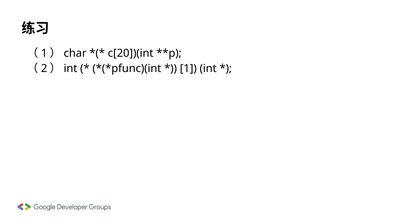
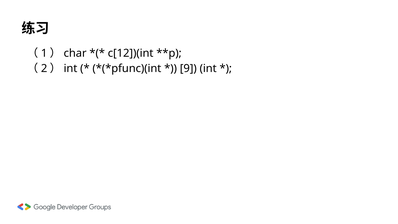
c[20])(int: c[20])(int -> c[12])(int (131, 53)
1: 1 -> 9 (188, 69)
